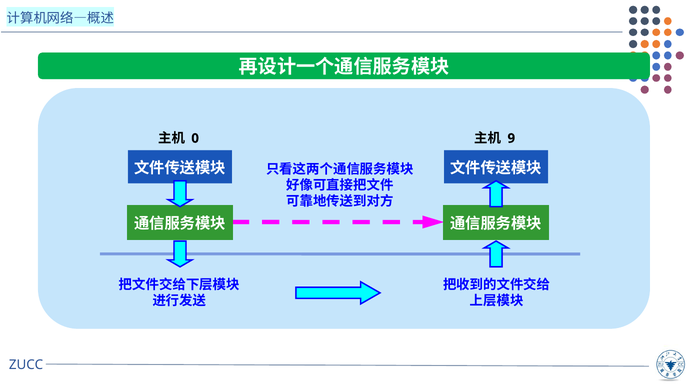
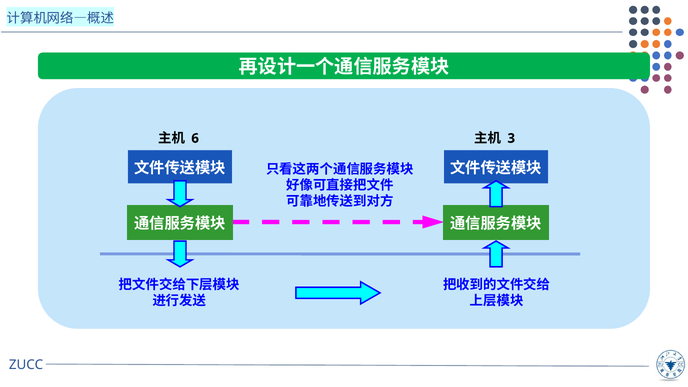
0: 0 -> 6 (195, 138)
9: 9 -> 3 (511, 138)
